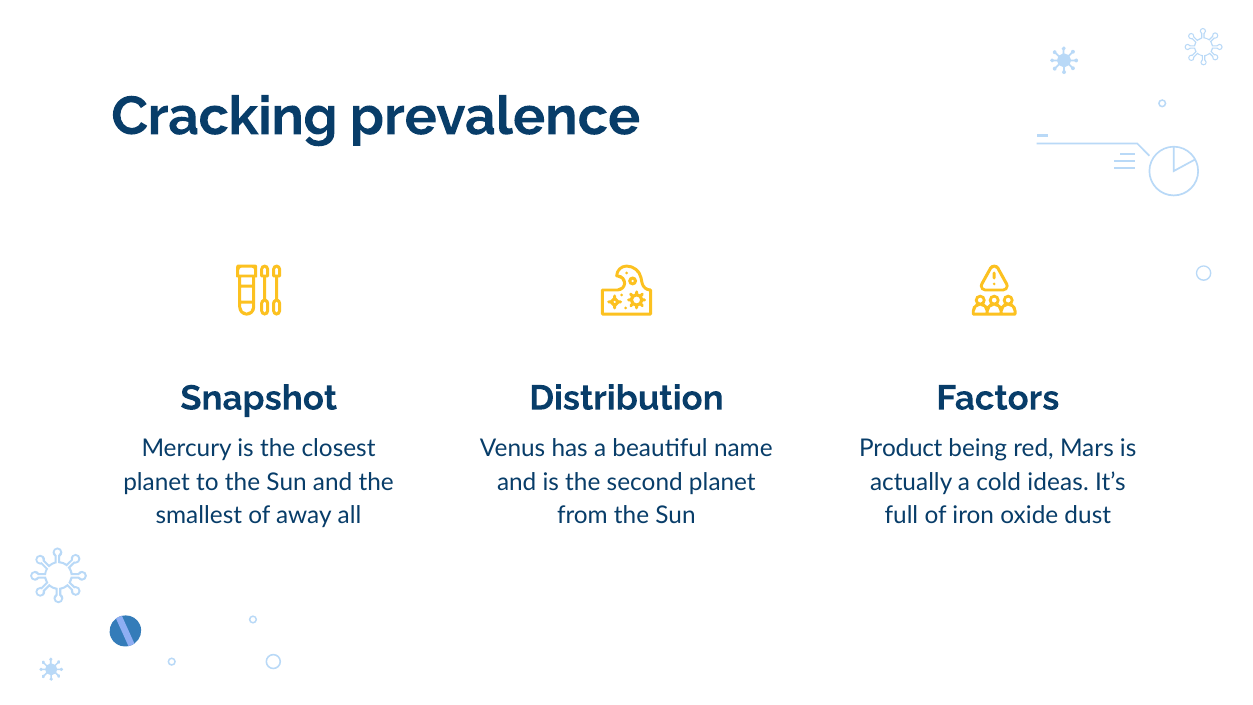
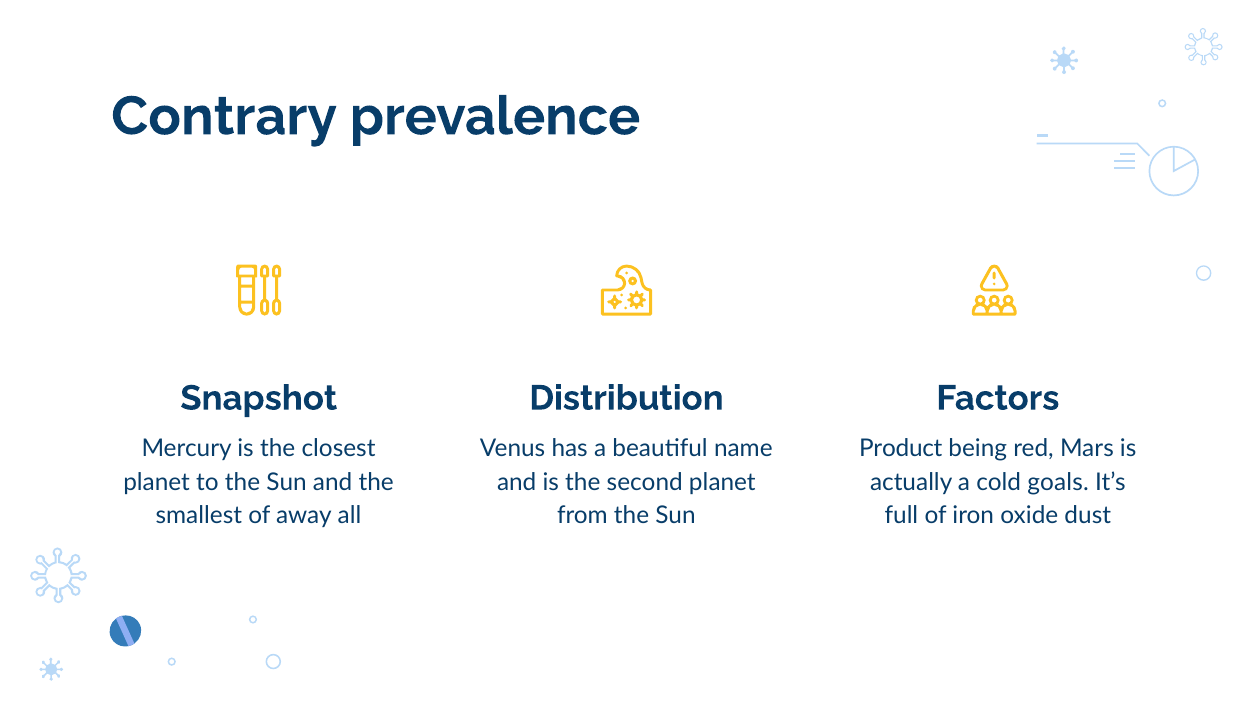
Cracking: Cracking -> Contrary (224, 116)
ideas: ideas -> goals (1058, 482)
